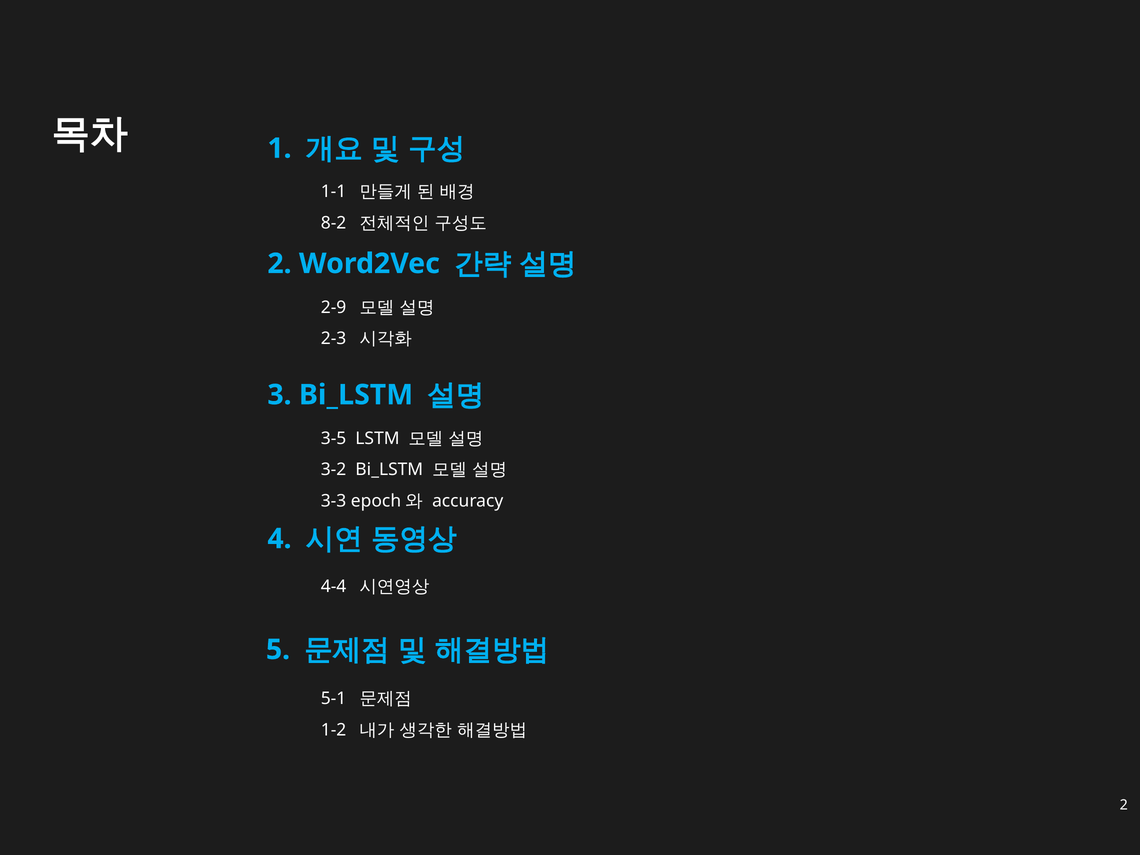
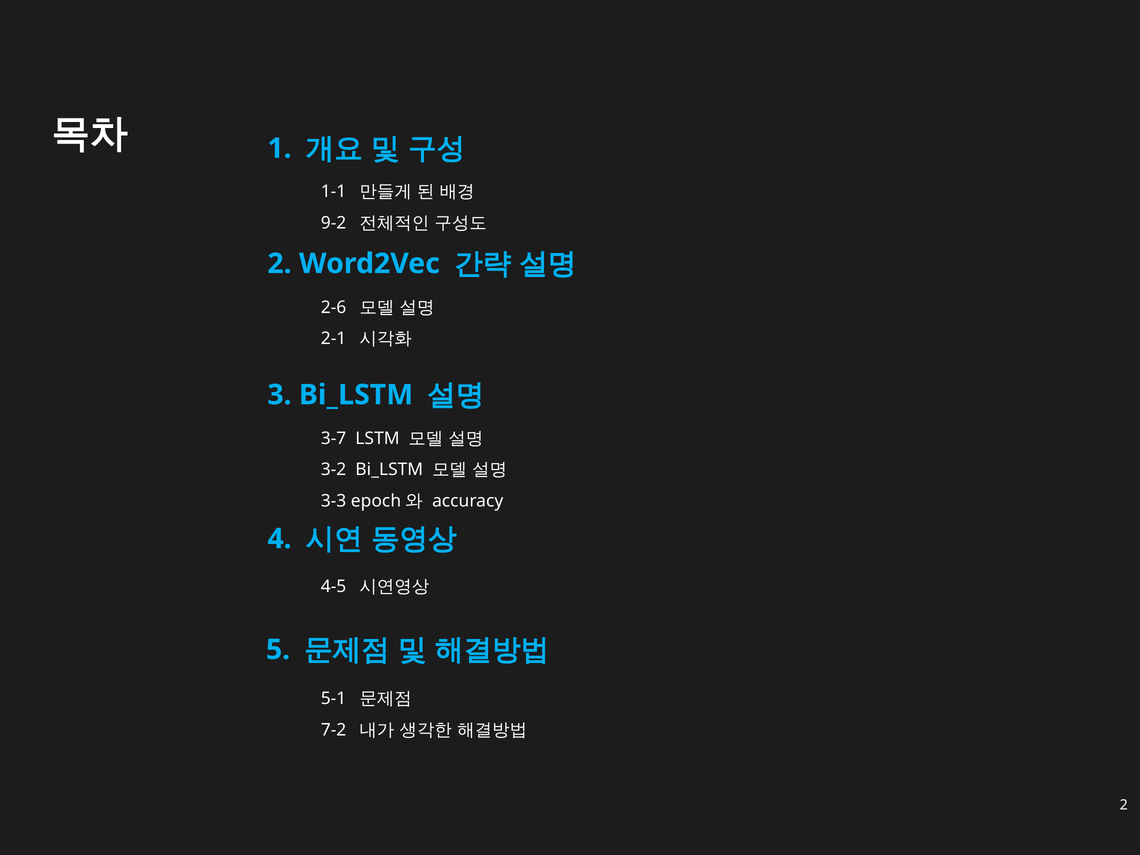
8-2: 8-2 -> 9-2 (334, 223)
2-9: 2-9 -> 2-6 (334, 307)
2-3: 2-3 -> 2-1 (334, 339)
3-5: 3-5 -> 3-7 (334, 438)
4-4: 4-4 -> 4-5 (334, 587)
1-2: 1-2 -> 7-2 (334, 730)
